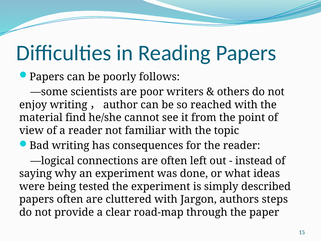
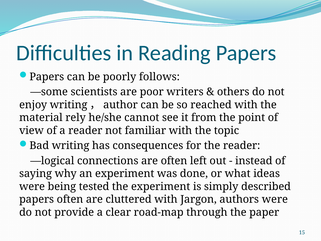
find: find -> rely (76, 118)
authors steps: steps -> were (275, 199)
